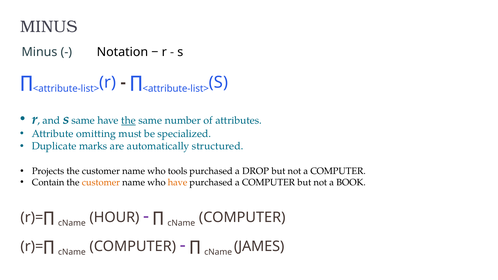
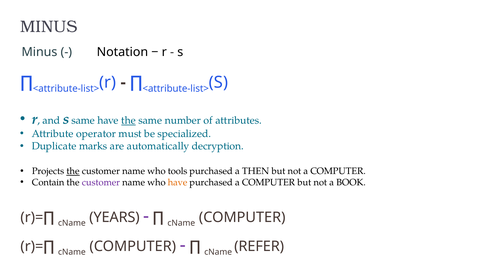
omitting: omitting -> operator (96, 134)
structured: structured -> decryption (218, 146)
the underline: none -> present (73, 171)
DROP: DROP -> THEN (256, 171)
customer colour: orange -> purple (101, 182)
HOUR: HOUR -> YEARS (114, 218)
JAMES: JAMES -> REFER (259, 246)
